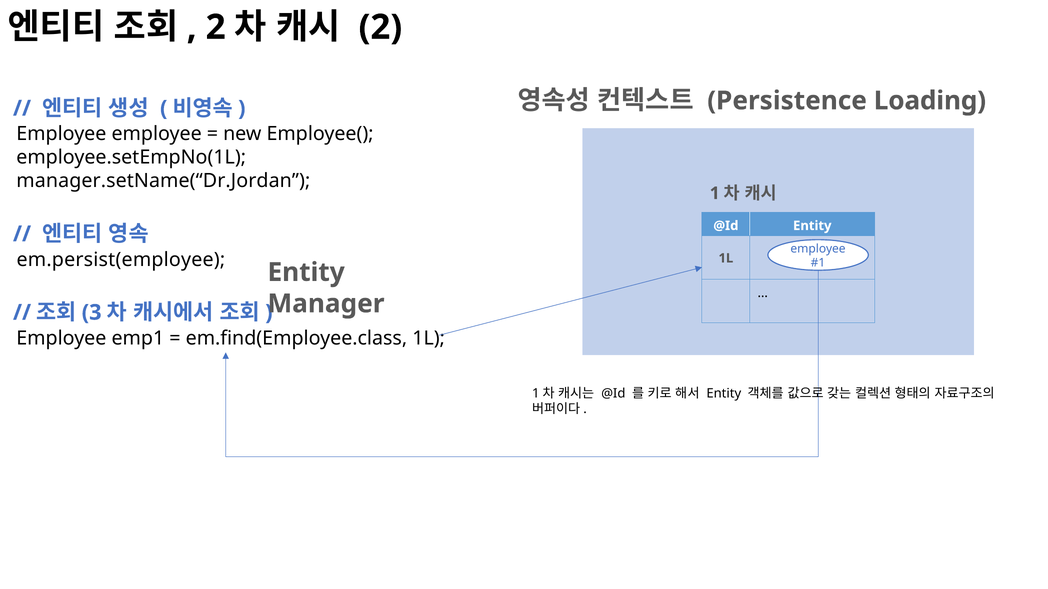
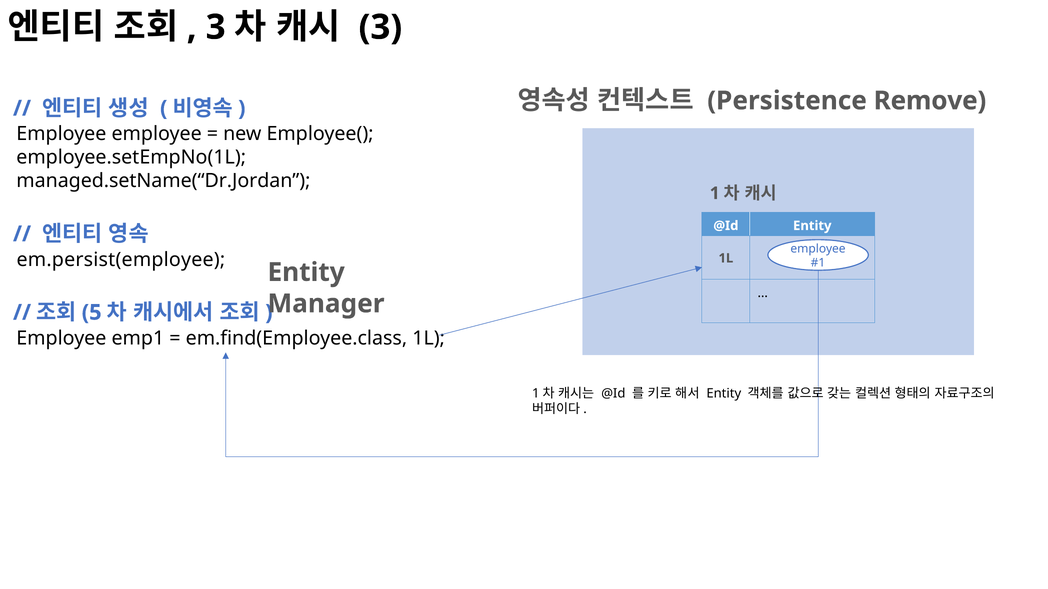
2: 2 -> 3 (216, 27)
2: 2 -> 3 (380, 27)
Loading: Loading -> Remove (930, 101)
manager.setName(“Dr.Jordan: manager.setName(“Dr.Jordan -> managed.setName(“Dr.Jordan (163, 181)
3: 3 -> 5 (92, 313)
